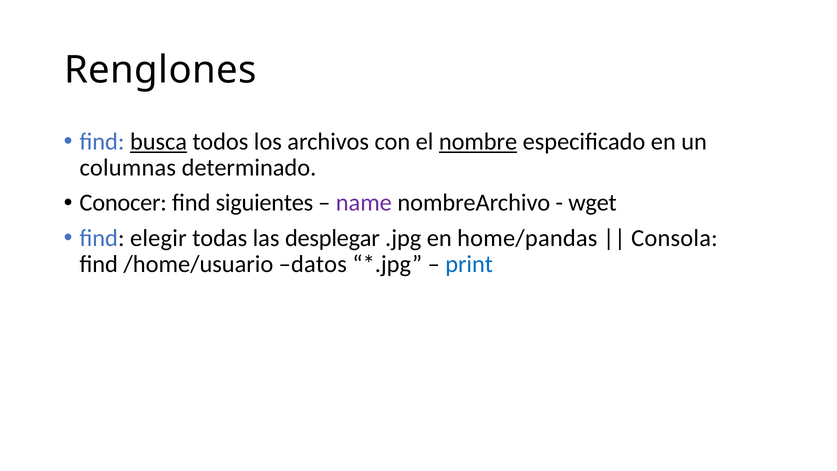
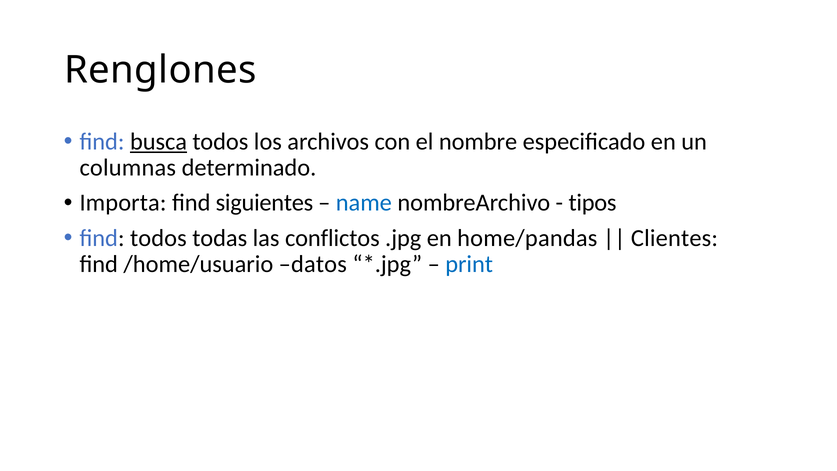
nombre underline: present -> none (478, 141)
Conocer: Conocer -> Importa (123, 203)
name colour: purple -> blue (364, 203)
wget: wget -> tipos (593, 203)
find elegir: elegir -> todos (158, 238)
desplegar: desplegar -> conflictos (332, 238)
Consola: Consola -> Clientes (674, 238)
